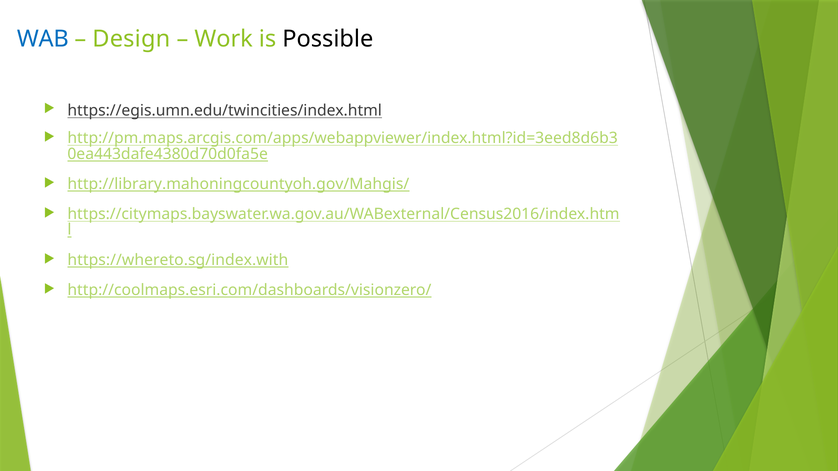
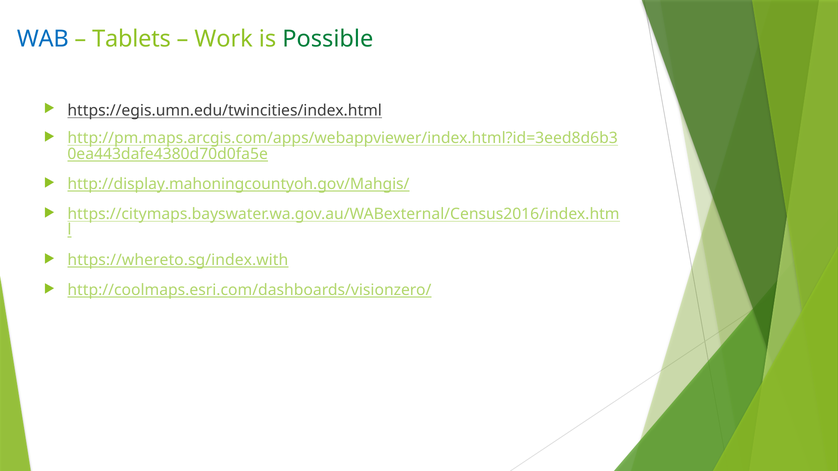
Design: Design -> Tablets (132, 39)
Possible colour: black -> green (328, 39)
http://library.mahoningcountyoh.gov/Mahgis/: http://library.mahoningcountyoh.gov/Mahgis/ -> http://display.mahoningcountyoh.gov/Mahgis/ (238, 184)
